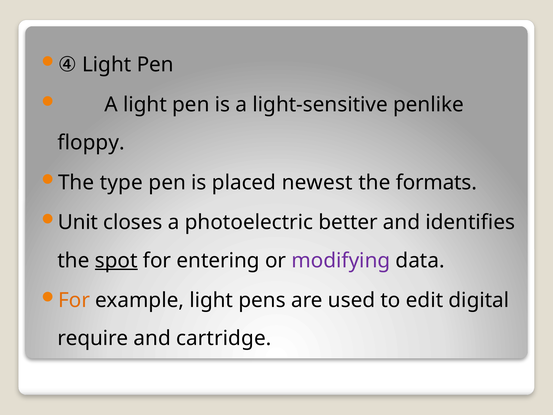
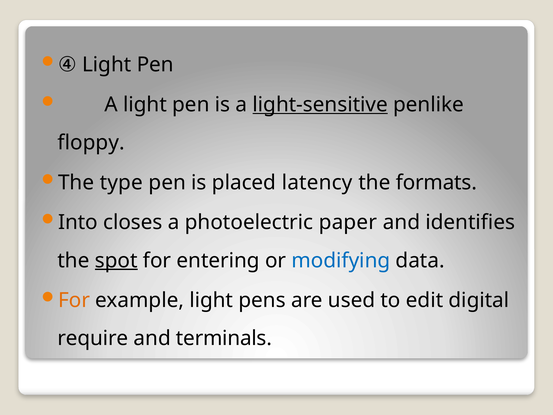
light-sensitive underline: none -> present (320, 105)
newest: newest -> latency (317, 182)
Unit: Unit -> Into (78, 222)
better: better -> paper (348, 222)
modifying colour: purple -> blue (341, 260)
cartridge: cartridge -> terminals (224, 338)
